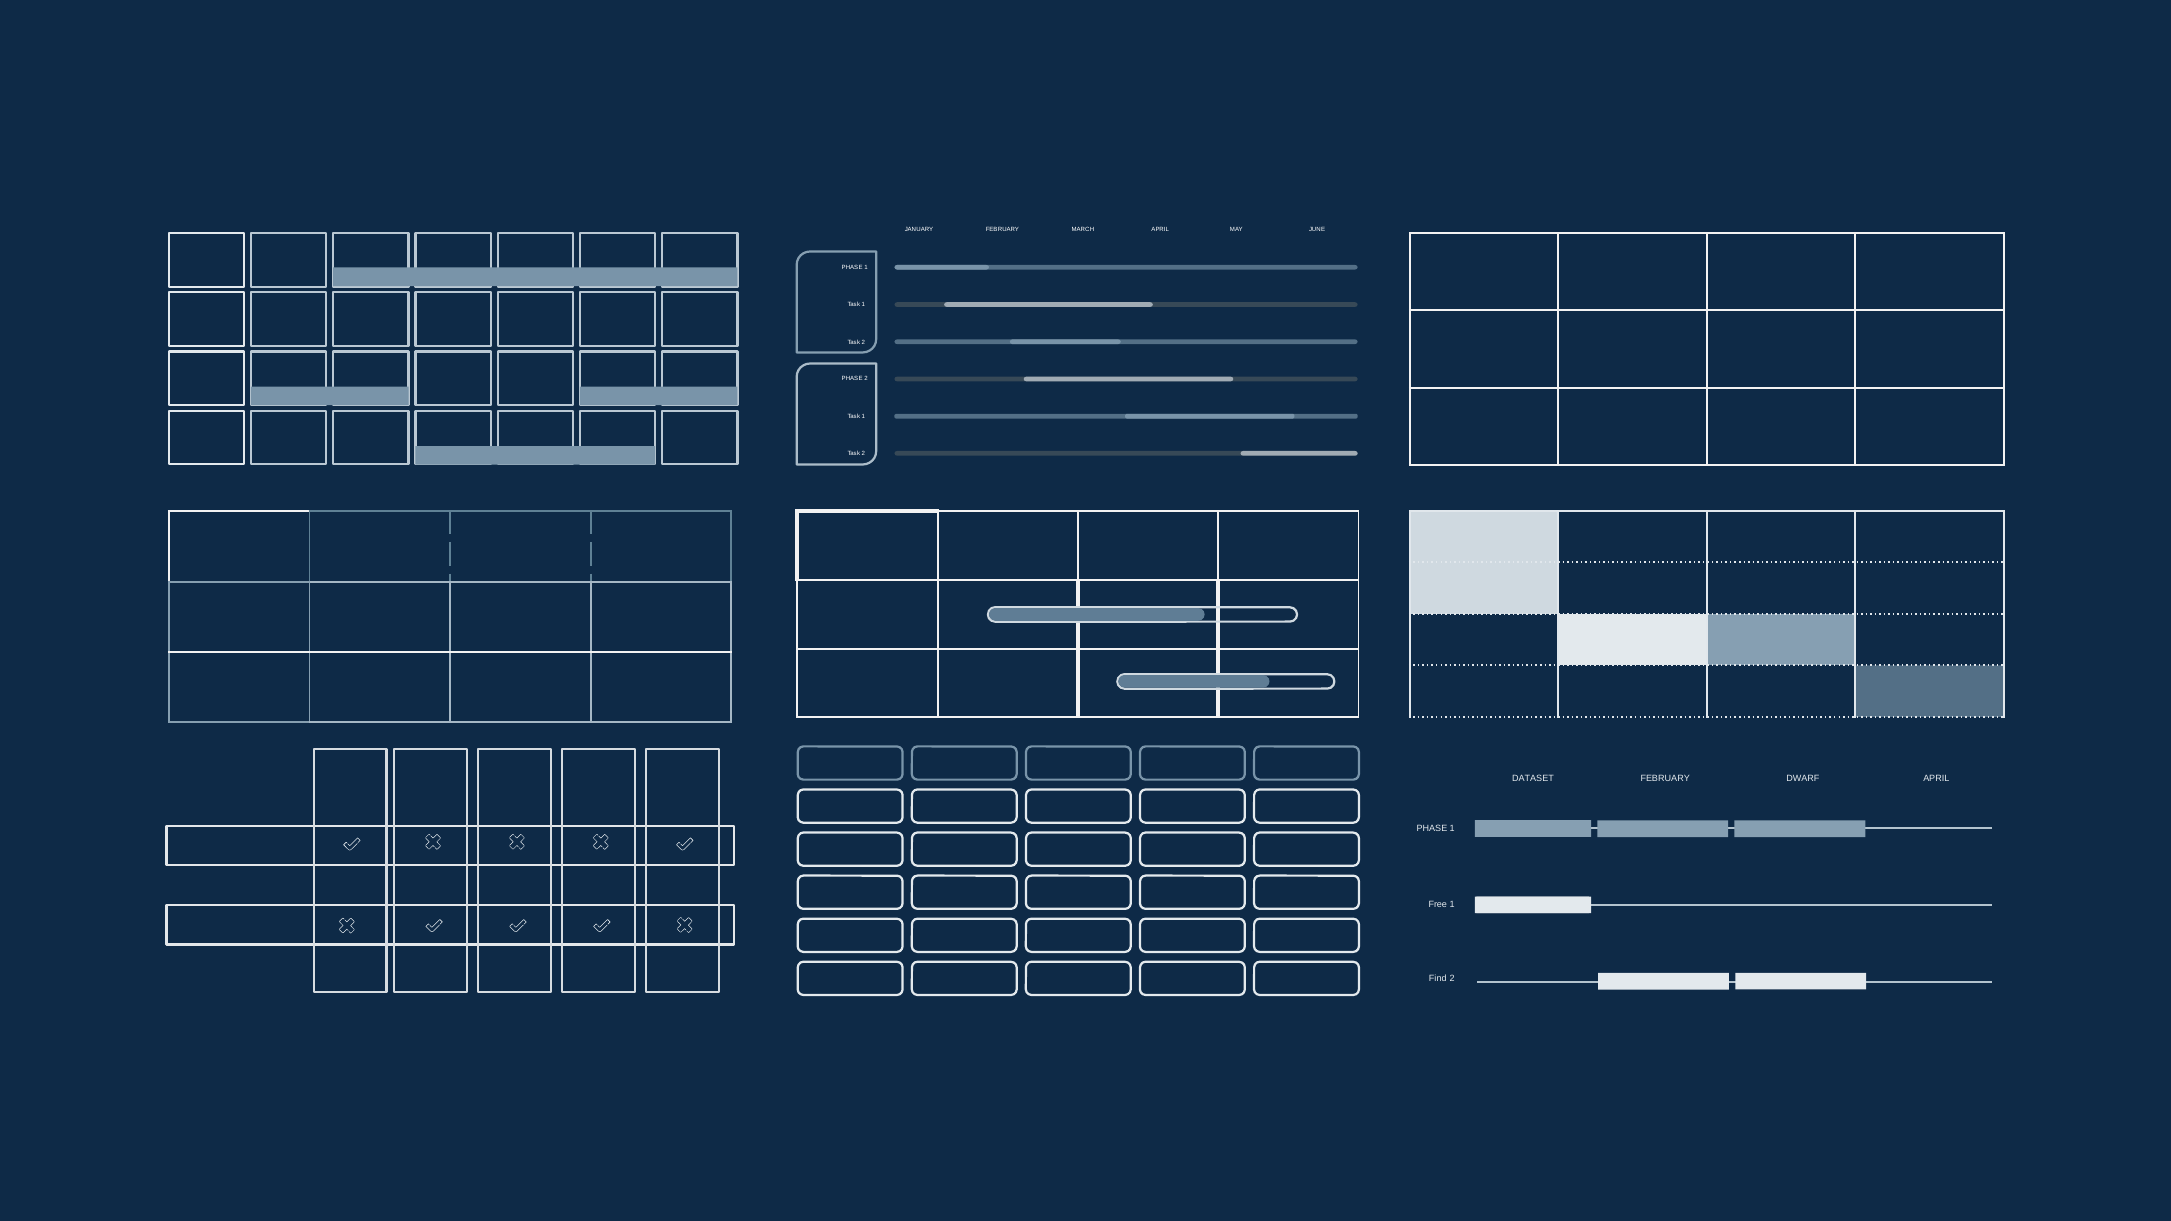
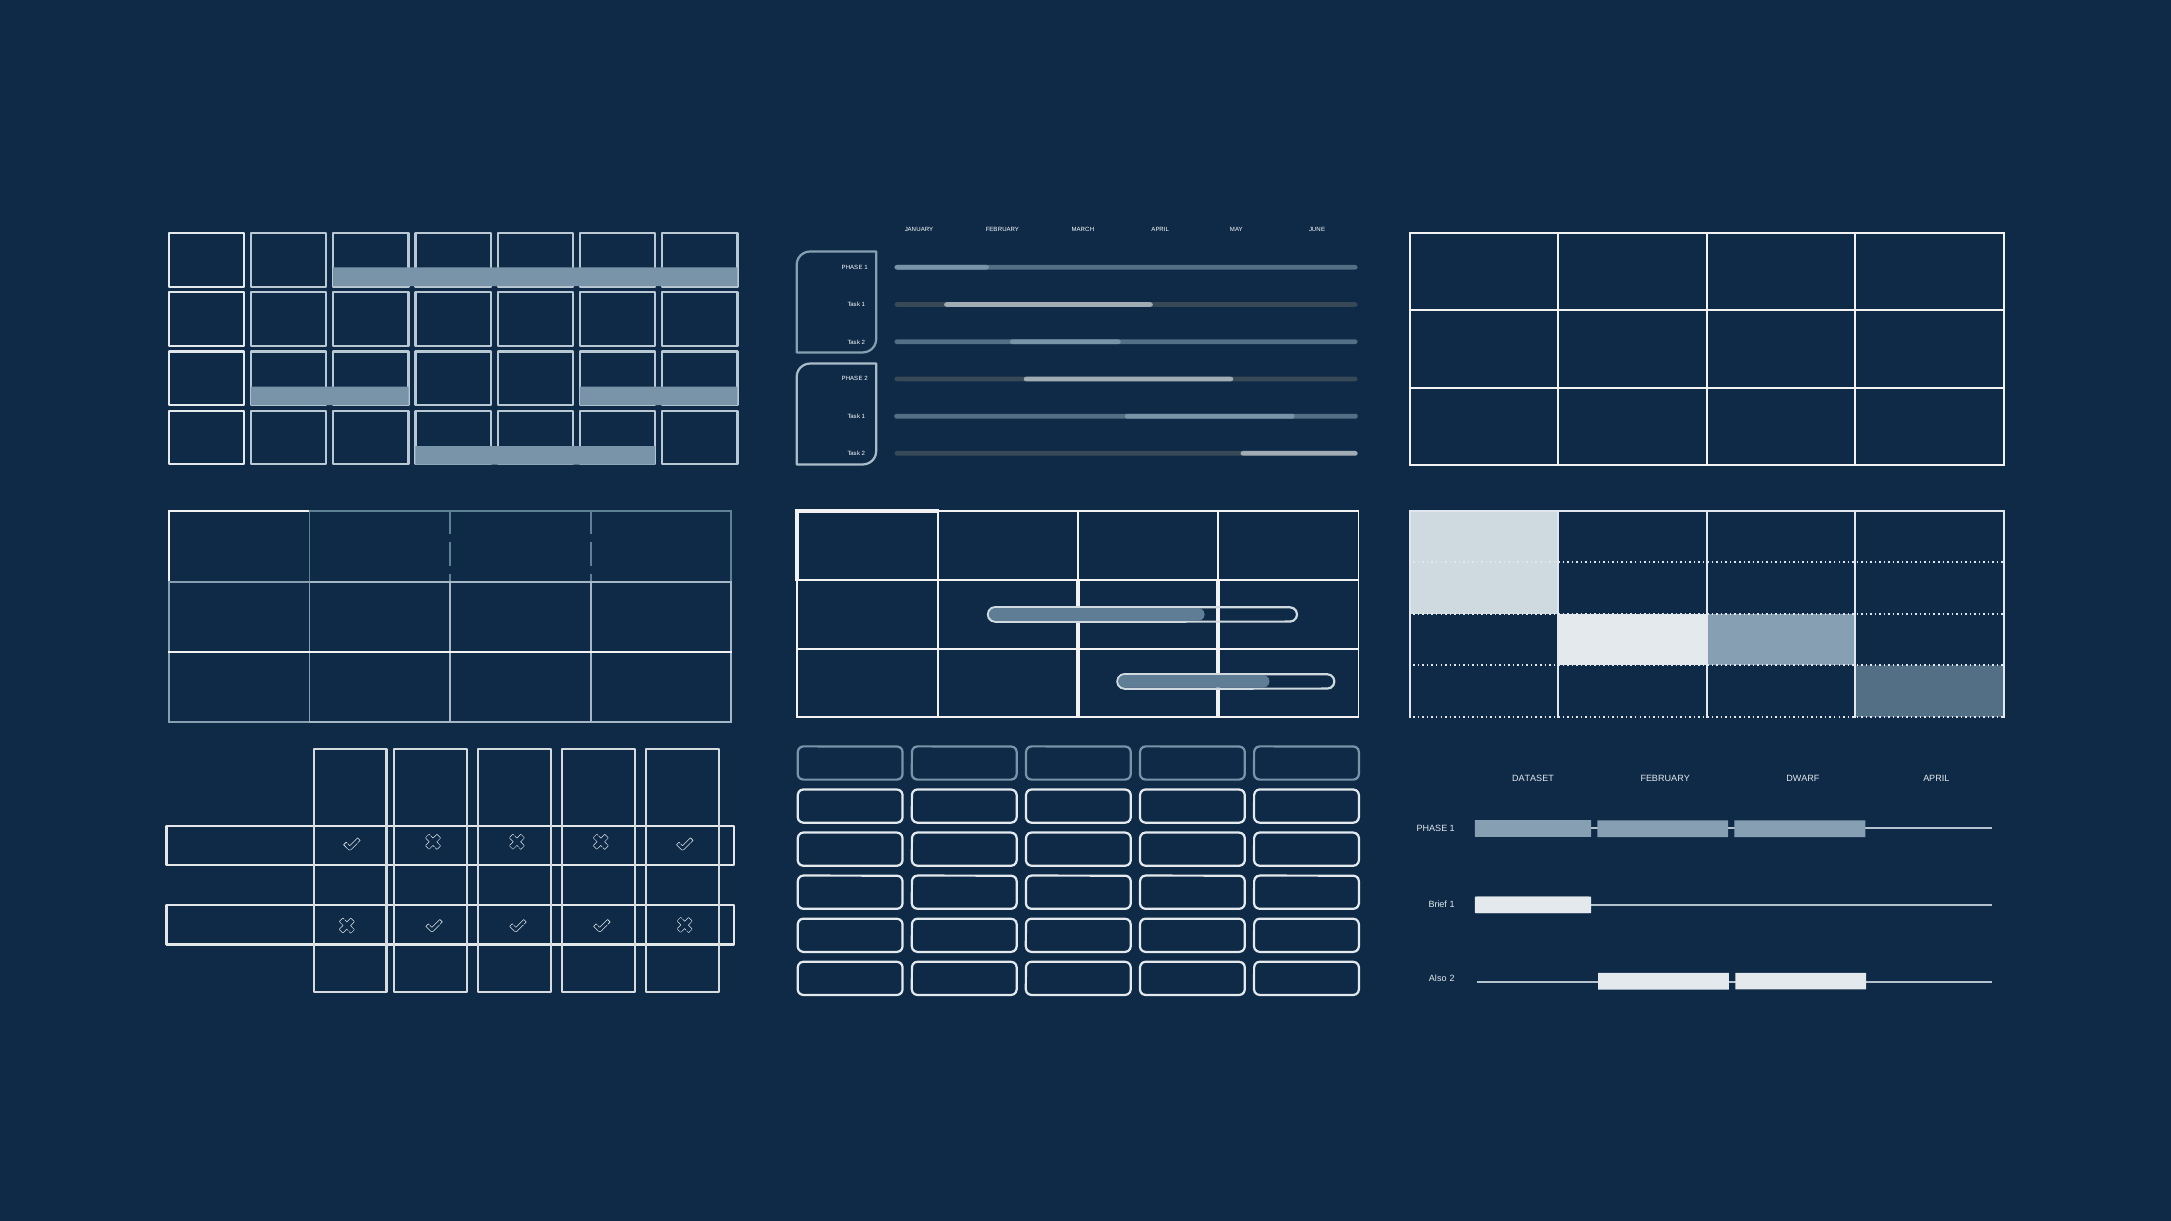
Free: Free -> Brief (1438, 904)
Find: Find -> Also (1438, 979)
